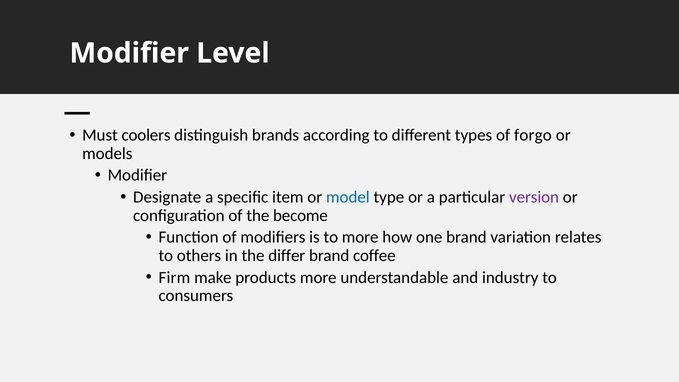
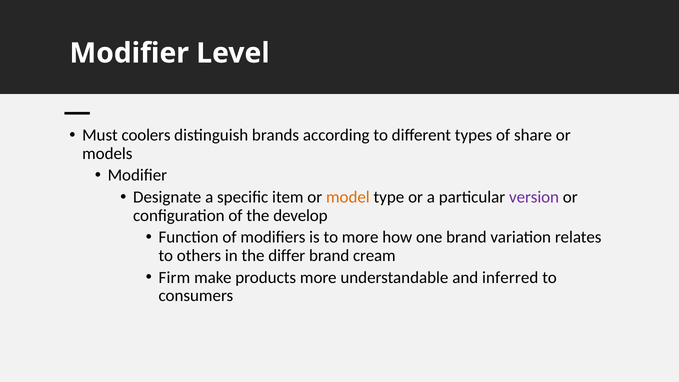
forgo: forgo -> share (533, 135)
model colour: blue -> orange (348, 197)
become: become -> develop (300, 215)
coffee: coffee -> cream (374, 256)
industry: industry -> inferred (510, 277)
